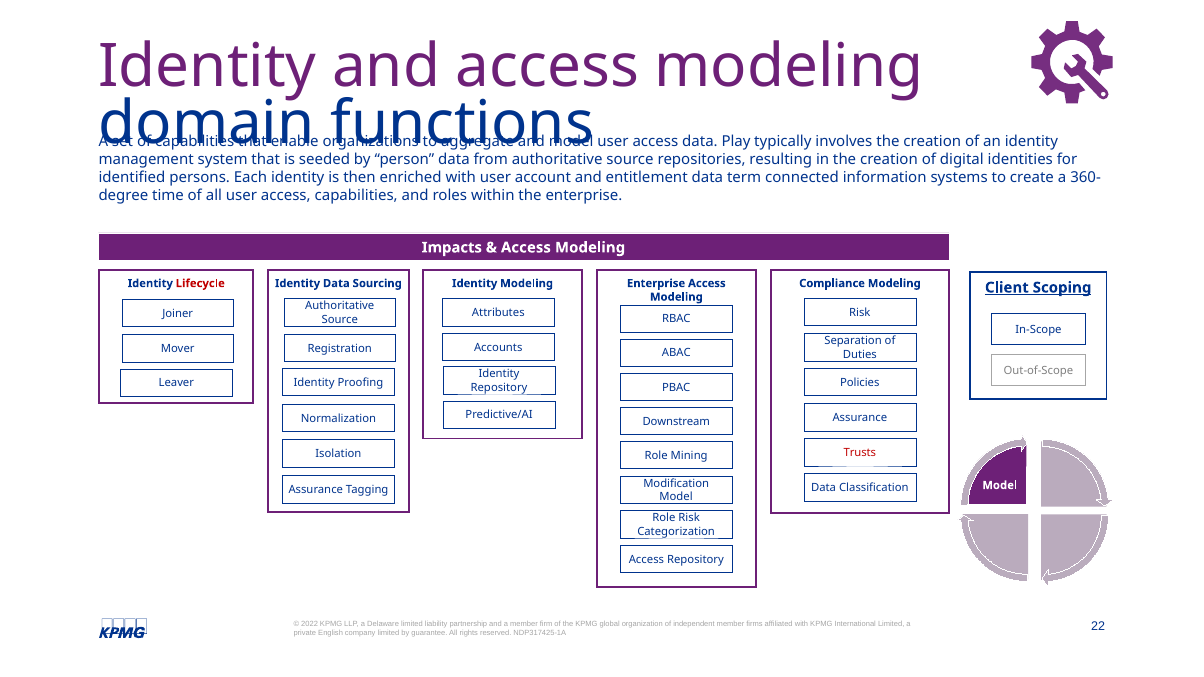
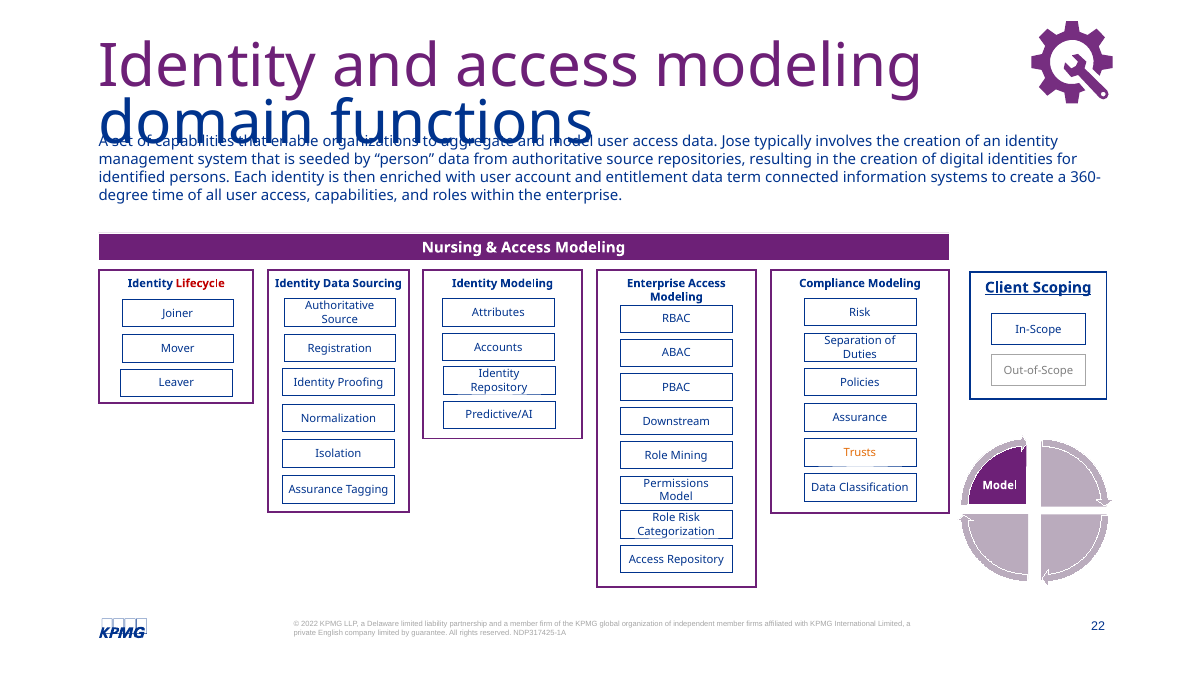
Play: Play -> Jose (736, 141)
Impacts: Impacts -> Nursing (452, 248)
Trusts colour: red -> orange (860, 453)
Modification: Modification -> Permissions (676, 484)
